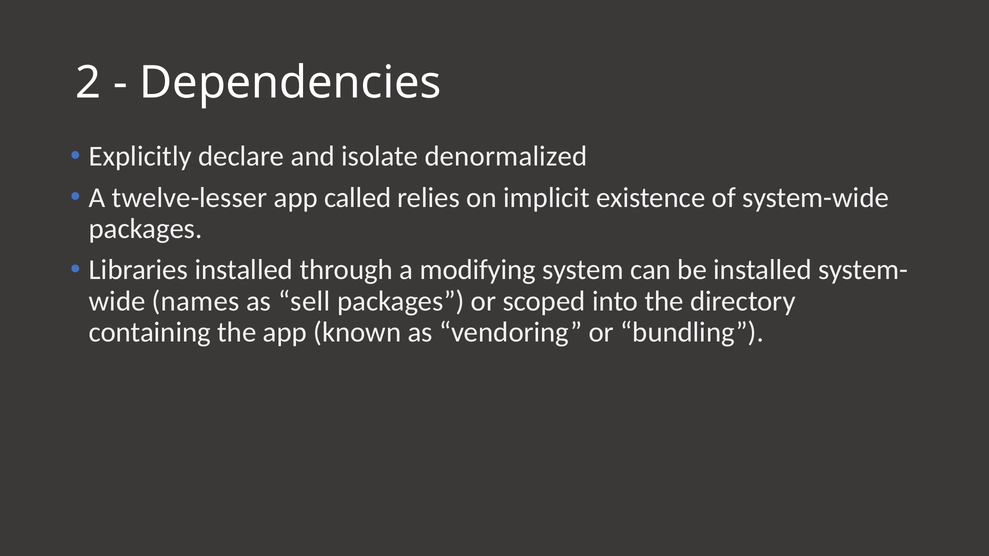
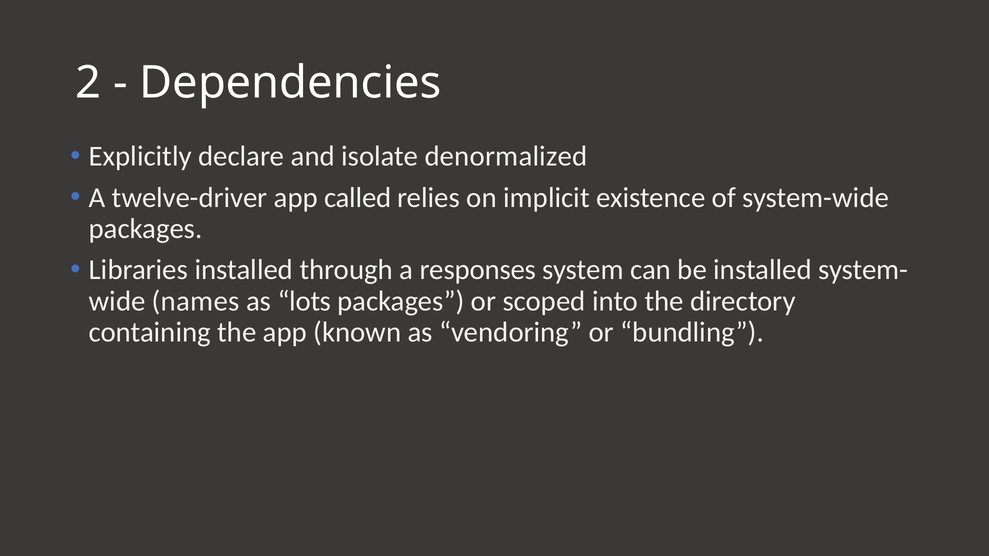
twelve-lesser: twelve-lesser -> twelve-driver (190, 198)
modifying: modifying -> responses (478, 270)
sell: sell -> lots (304, 301)
